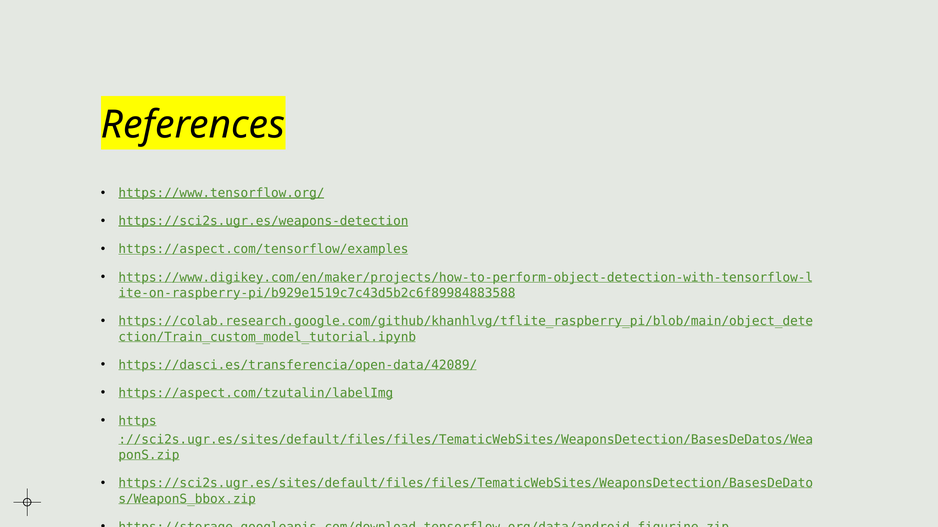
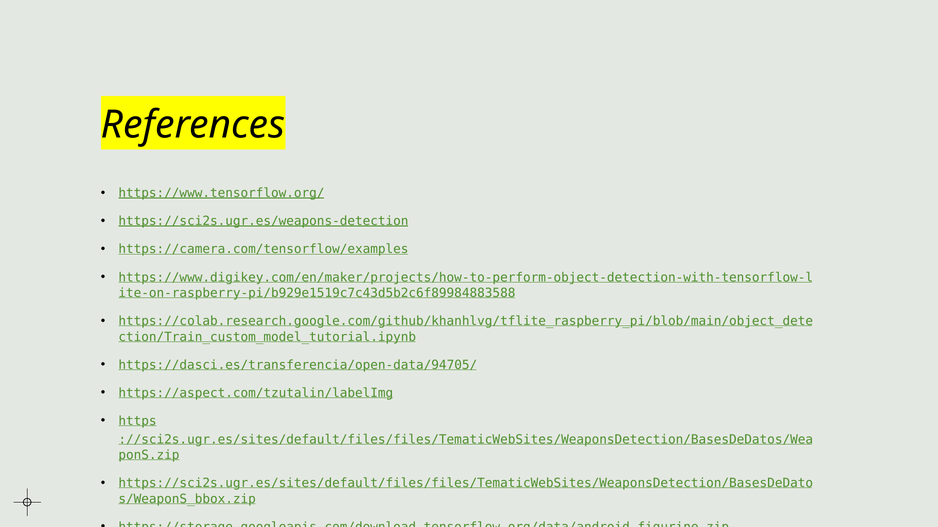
https://aspect.com/tensorflow/examples: https://aspect.com/tensorflow/examples -> https://camera.com/tensorflow/examples (263, 250)
https://dasci.es/transferencia/open-data/42089/: https://dasci.es/transferencia/open-data/42089/ -> https://dasci.es/transferencia/open-data/94705/ (298, 365)
